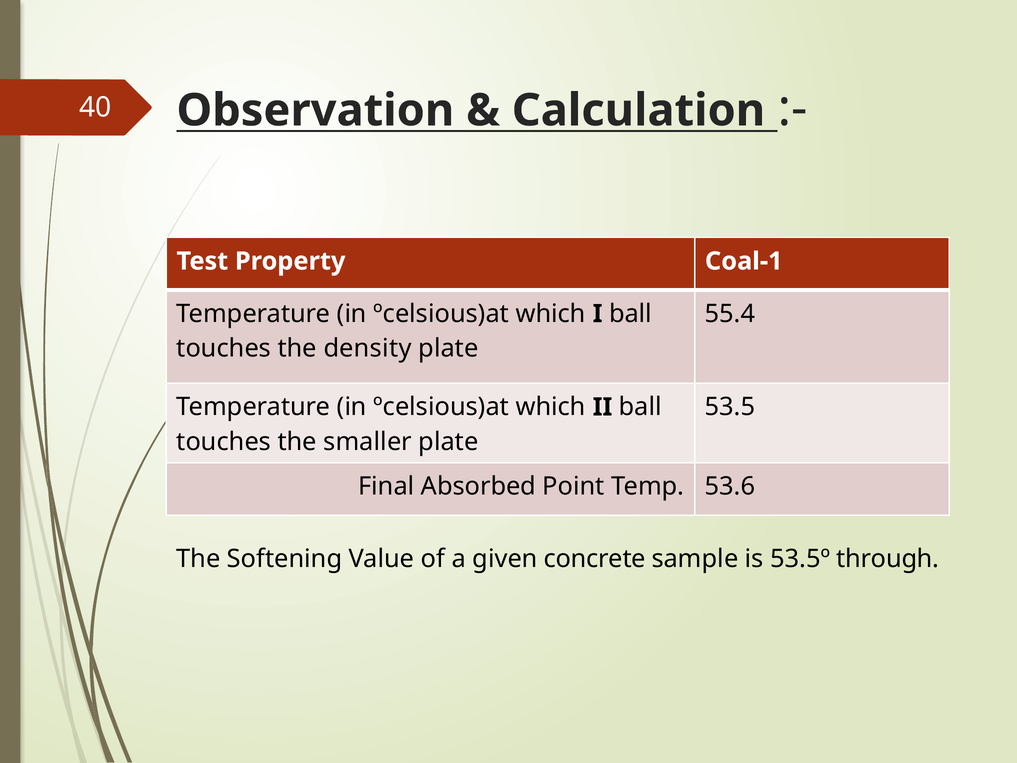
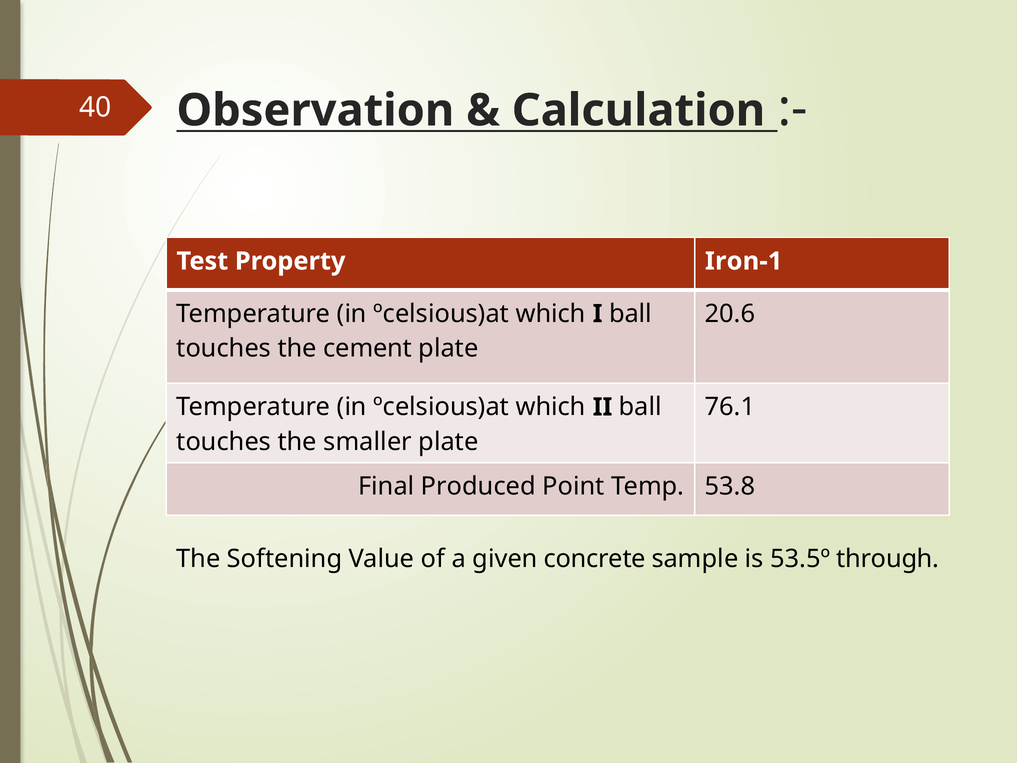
Coal-1: Coal-1 -> Iron-1 (744, 261)
55.4: 55.4 -> 20.6 (730, 314)
density: density -> cement (368, 348)
53.5: 53.5 -> 76.1 (730, 407)
Absorbed: Absorbed -> Produced (478, 486)
53.6: 53.6 -> 53.8 (730, 486)
